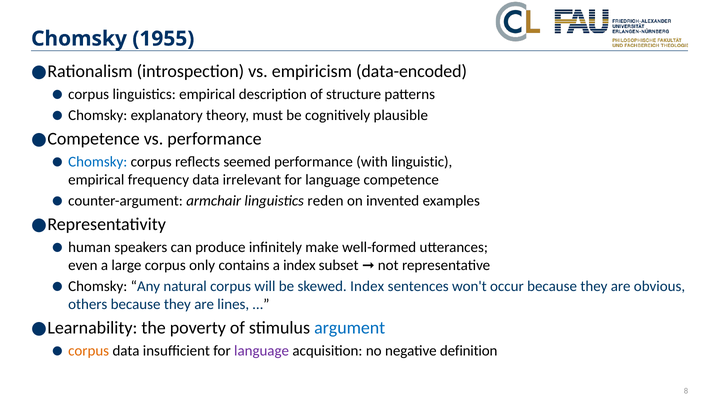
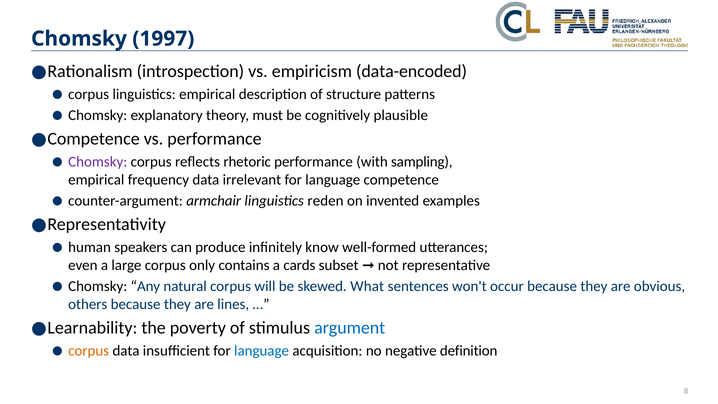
1955: 1955 -> 1997 (163, 39)
Chomsky colour: blue -> purple (98, 162)
seemed: seemed -> rhetoric (247, 162)
linguistic: linguistic -> sampling (422, 162)
make: make -> know (322, 247)
a index: index -> cards (299, 265)
skewed Index: Index -> What (367, 286)
language colour: purple -> blue (262, 351)
